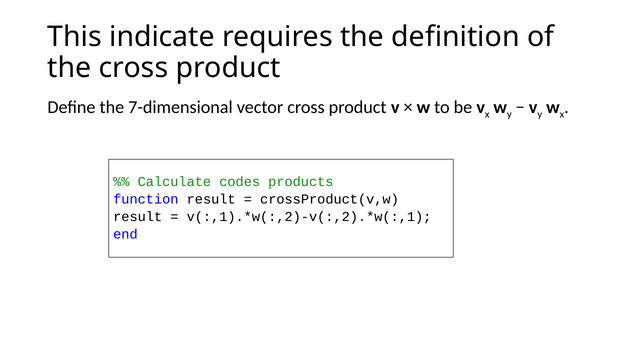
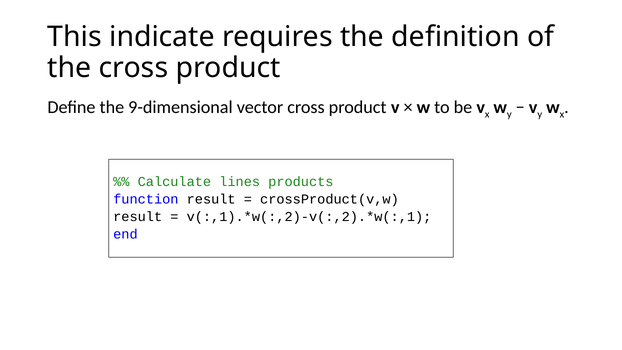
7-dimensional: 7-dimensional -> 9-dimensional (180, 107)
codes: codes -> lines (240, 182)
